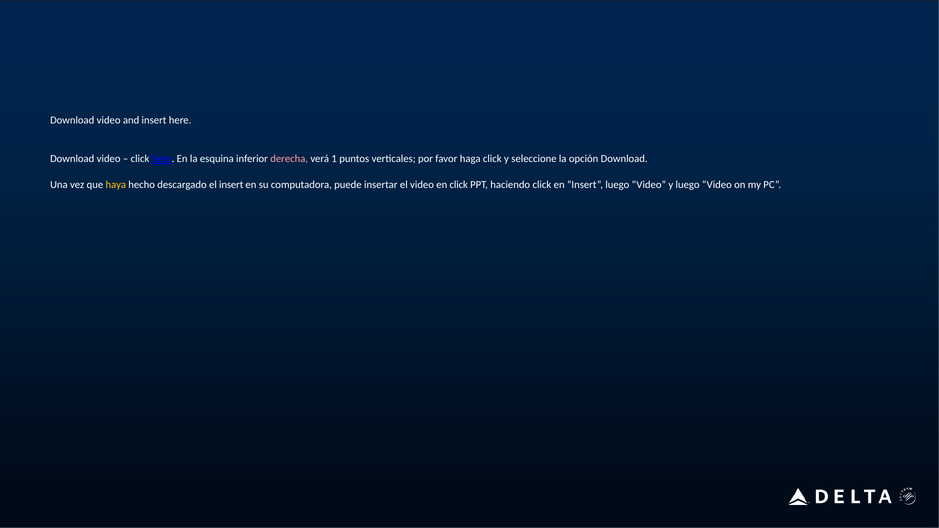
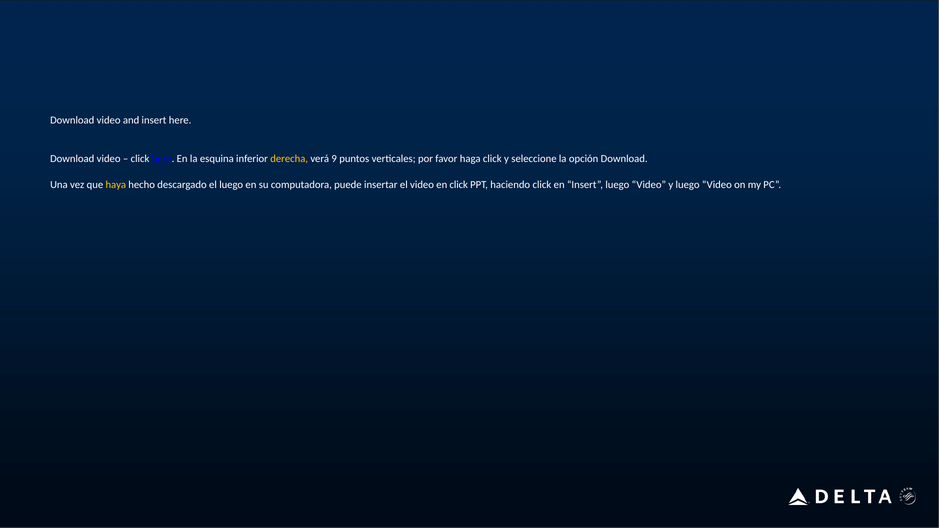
derecha colour: pink -> yellow (289, 159)
1: 1 -> 9 (334, 159)
el insert: insert -> luego (231, 185)
